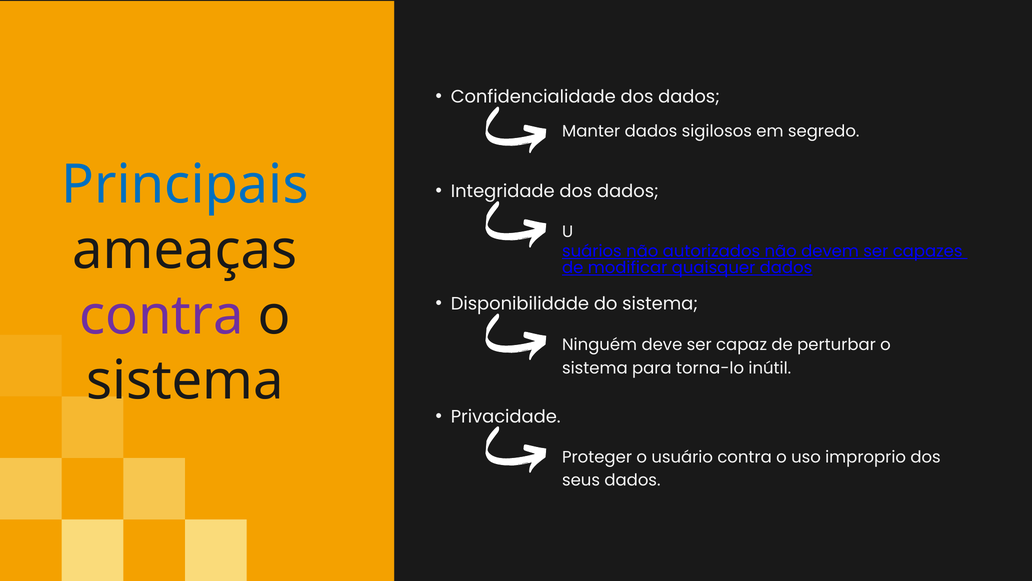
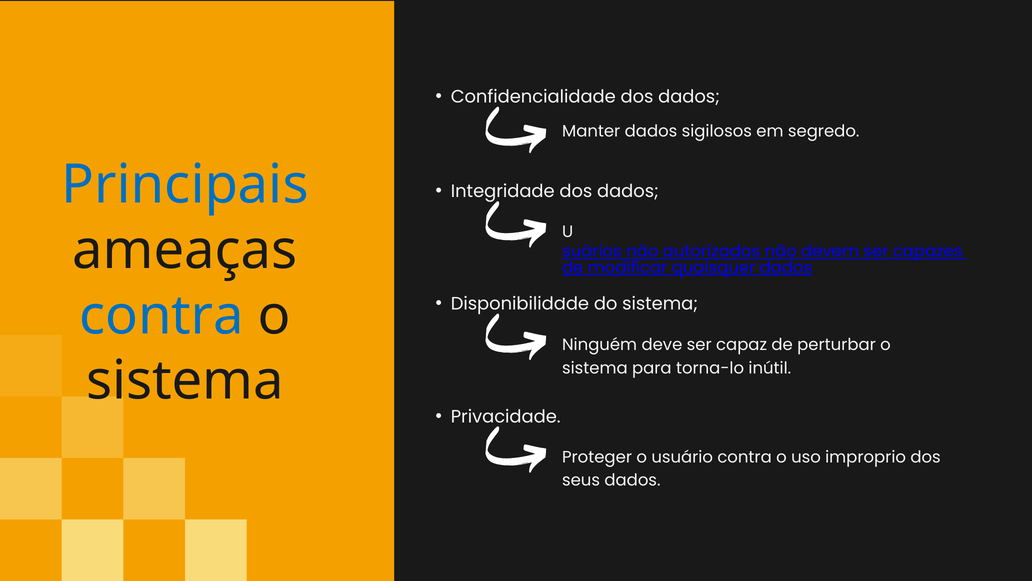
contra colour: purple -> blue (162, 315)
